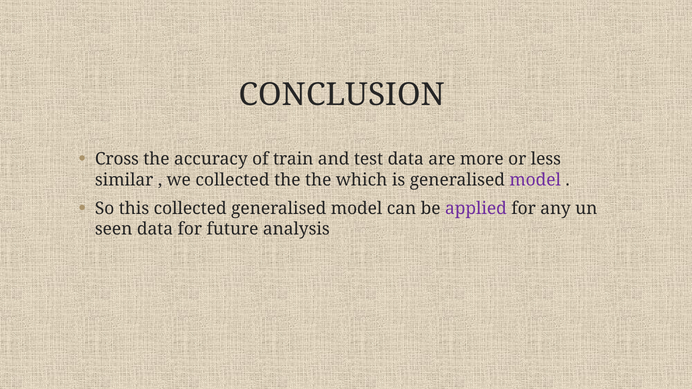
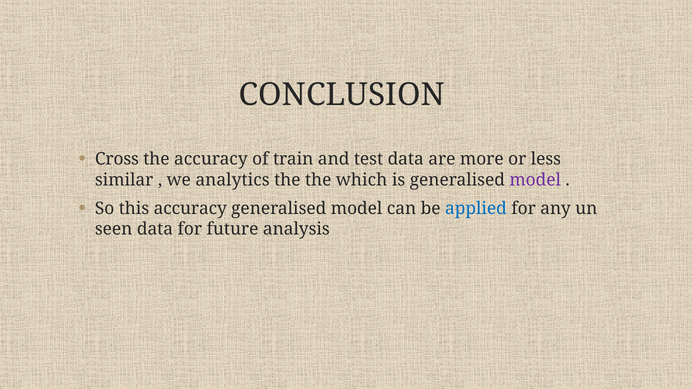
we collected: collected -> analytics (233, 180)
this collected: collected -> accuracy (190, 209)
applied colour: purple -> blue (476, 209)
